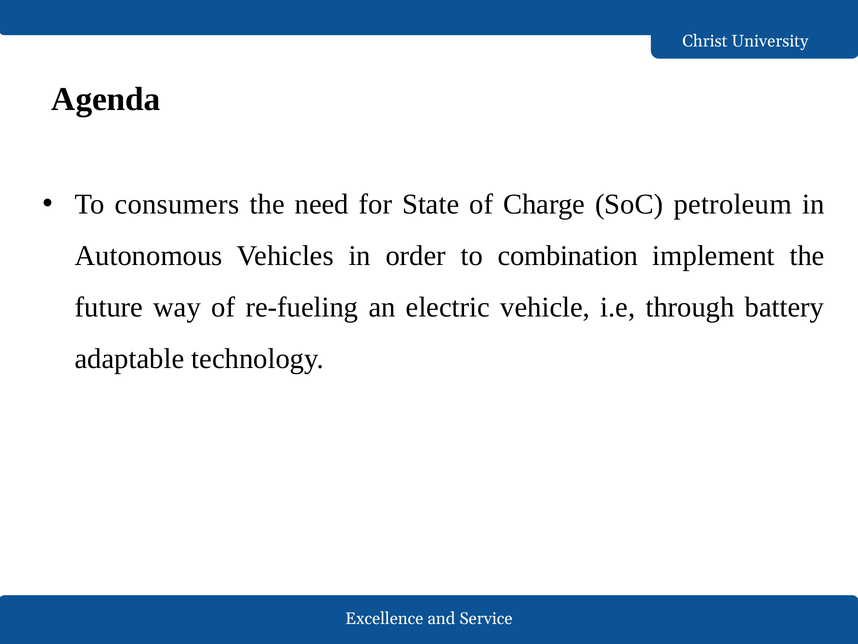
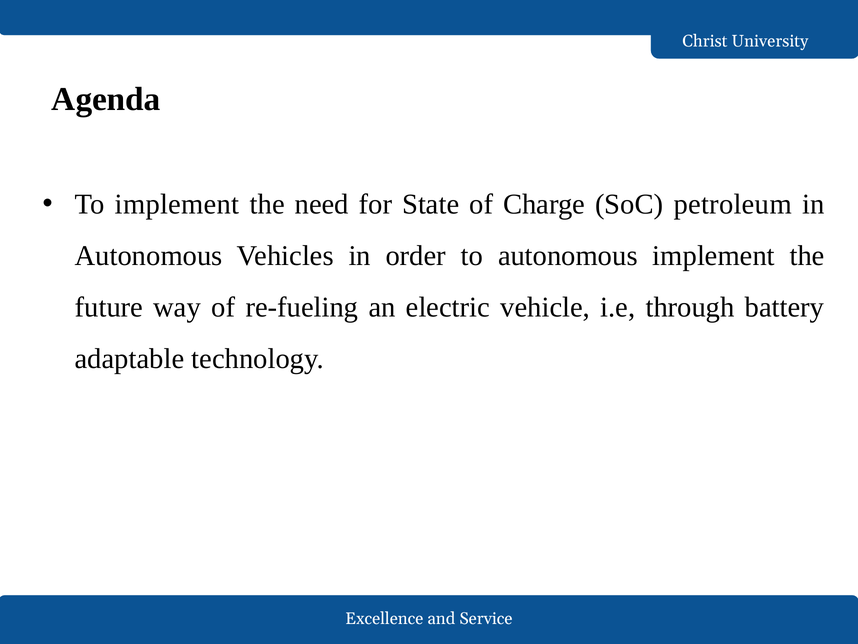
To consumers: consumers -> implement (177, 204)
to combination: combination -> autonomous (568, 255)
